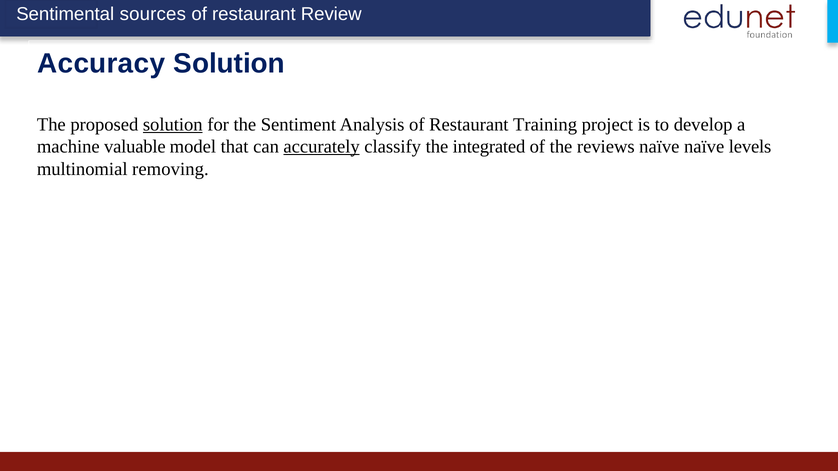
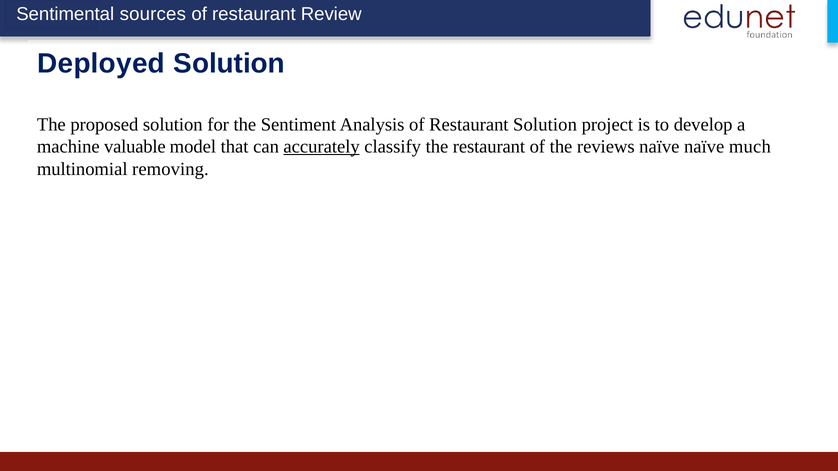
Accuracy: Accuracy -> Deployed (101, 64)
solution underline: present -> none (173, 124)
Restaurant Training: Training -> Solution (545, 124)
the integrated: integrated -> restaurant (489, 147)
levels: levels -> much (750, 147)
